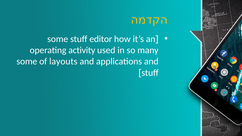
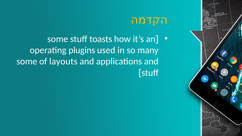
editor: editor -> toasts (101, 39)
activity: activity -> plugins (82, 50)
